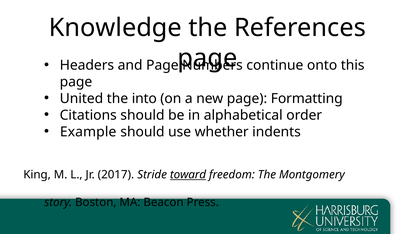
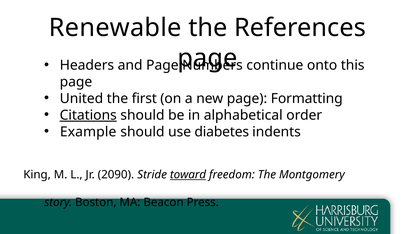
Knowledge: Knowledge -> Renewable (115, 28)
into: into -> first (144, 98)
Citations underline: none -> present (88, 115)
whether: whether -> diabetes (222, 131)
2017: 2017 -> 2090 (116, 174)
